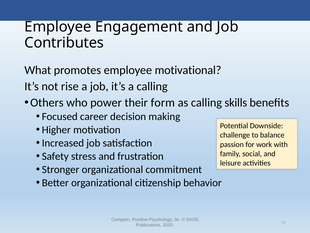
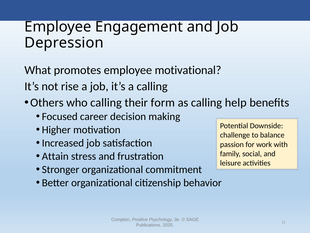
Contributes: Contributes -> Depression (64, 43)
who power: power -> calling (106, 102)
skills: skills -> help (236, 102)
Safety: Safety -> Attain (55, 156)
